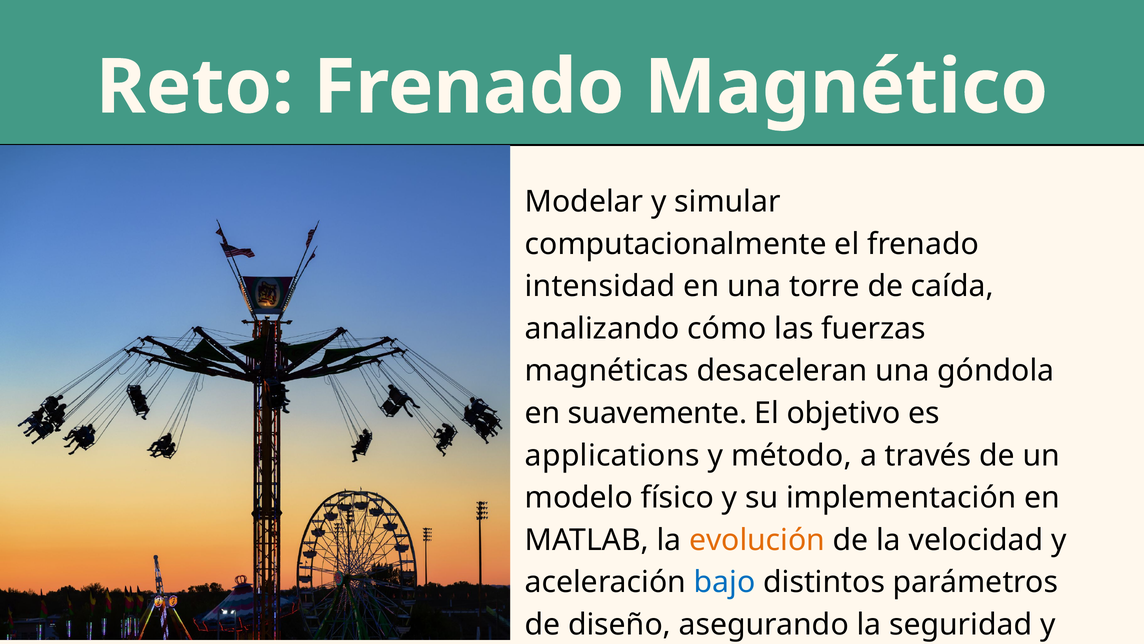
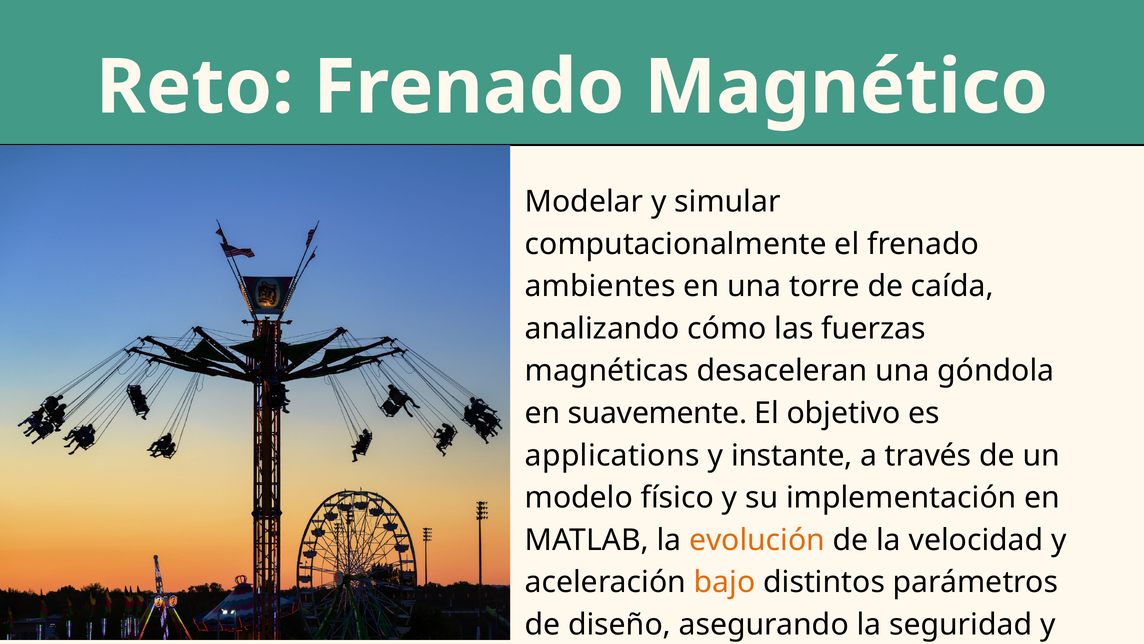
intensidad: intensidad -> ambientes (600, 286)
método: método -> instante (792, 455)
bajo colour: blue -> orange (725, 582)
